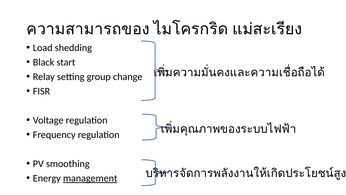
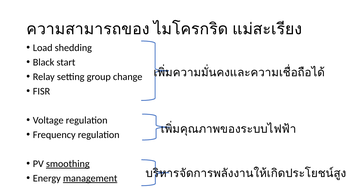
smoothing underline: none -> present (68, 163)
